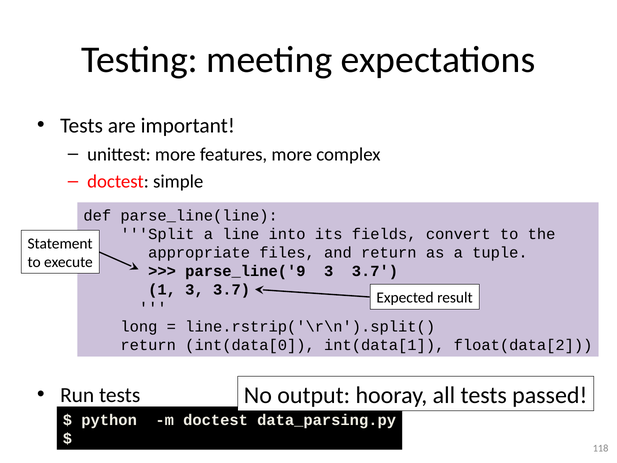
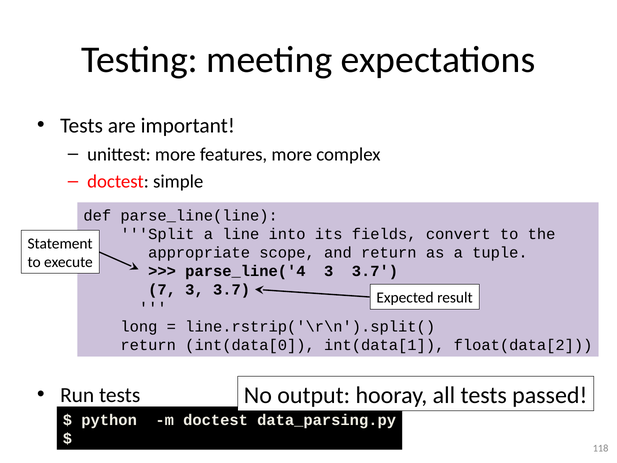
files: files -> scope (287, 253)
parse_line('9: parse_line('9 -> parse_line('4 (245, 271)
1: 1 -> 7 (162, 290)
